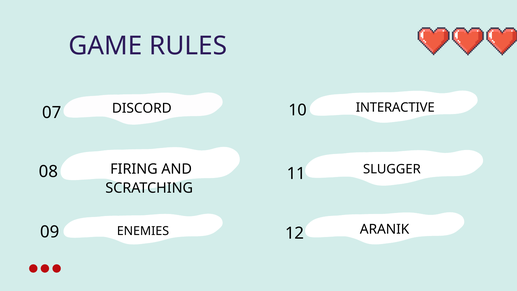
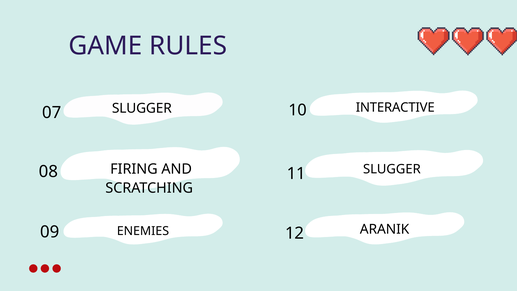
DISCORD: DISCORD -> SLUGGER (142, 108)
